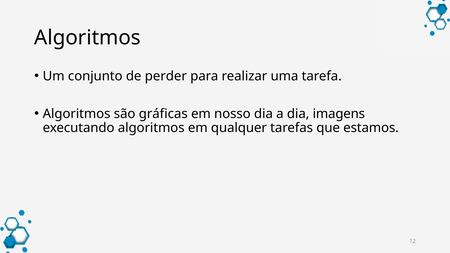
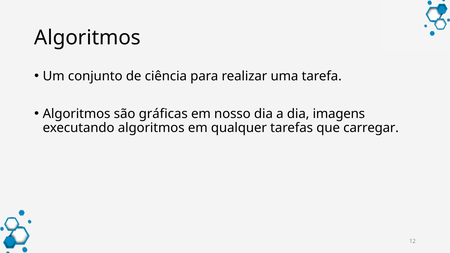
perder: perder -> ciência (166, 76)
estamos: estamos -> carregar (371, 128)
